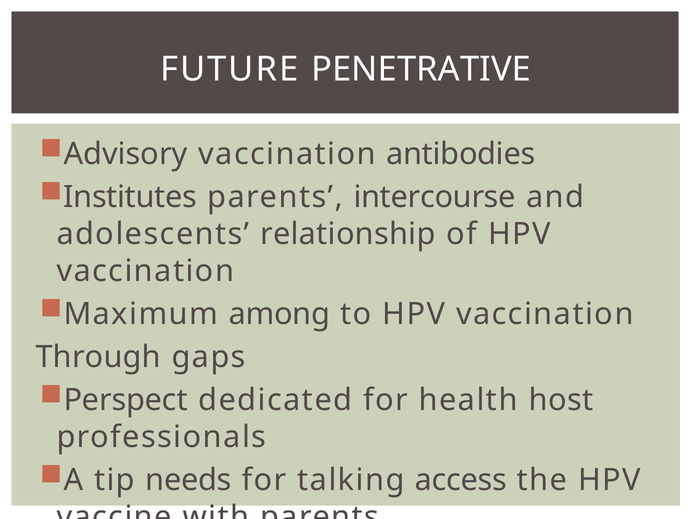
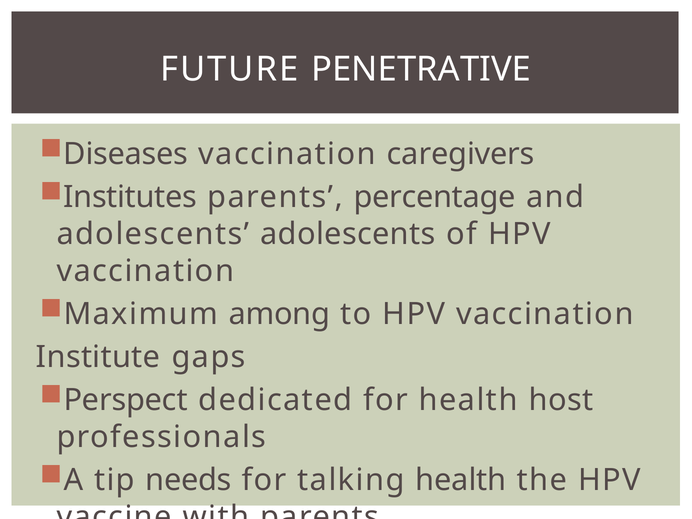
Advisory: Advisory -> Diseases (126, 154)
antibodies: antibodies -> caregivers (461, 154)
intercourse: intercourse -> percentage (435, 197)
adolescents relationship: relationship -> adolescents (348, 234)
Through: Through -> Institute (98, 357)
talking access: access -> health (461, 480)
